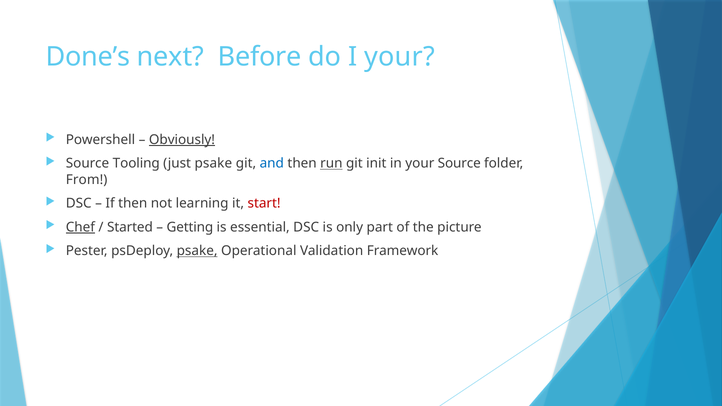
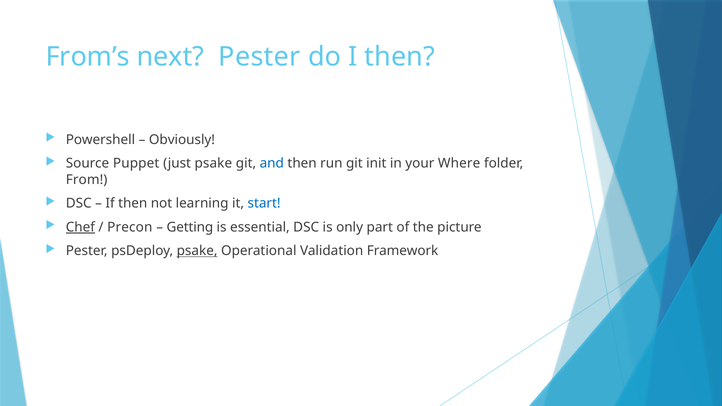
Done’s: Done’s -> From’s (88, 57)
next Before: Before -> Pester (260, 57)
I your: your -> then (400, 57)
Obviously underline: present -> none (182, 140)
Tooling: Tooling -> Puppet (136, 164)
run underline: present -> none (331, 164)
your Source: Source -> Where (459, 164)
start colour: red -> blue (264, 204)
Started: Started -> Precon (130, 227)
